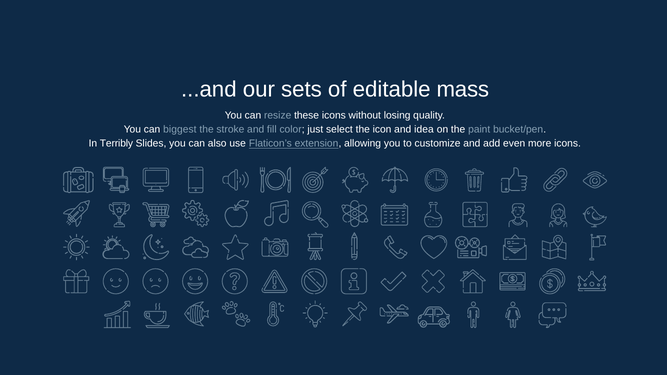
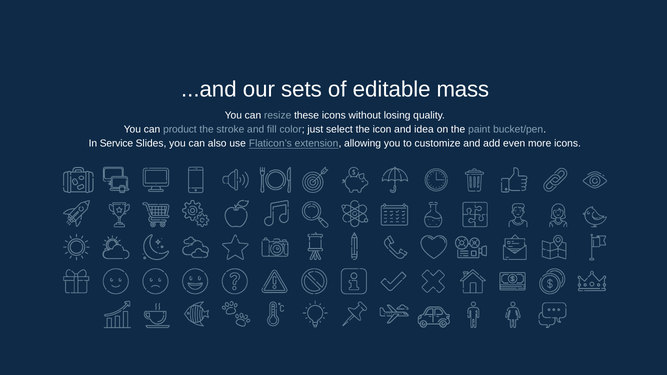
biggest: biggest -> product (180, 130)
Terribly: Terribly -> Service (116, 144)
